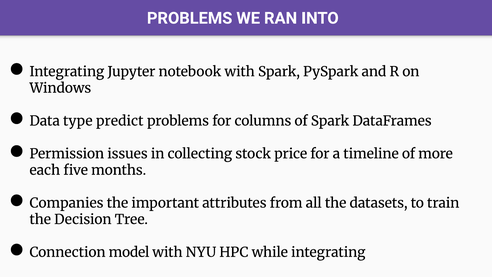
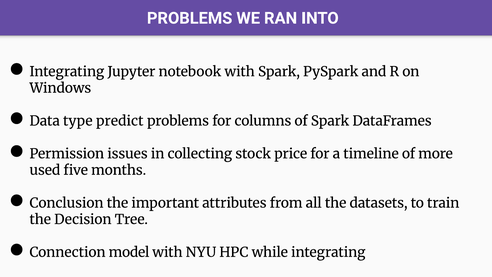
each: each -> used (45, 170)
Companies: Companies -> Conclusion (67, 203)
